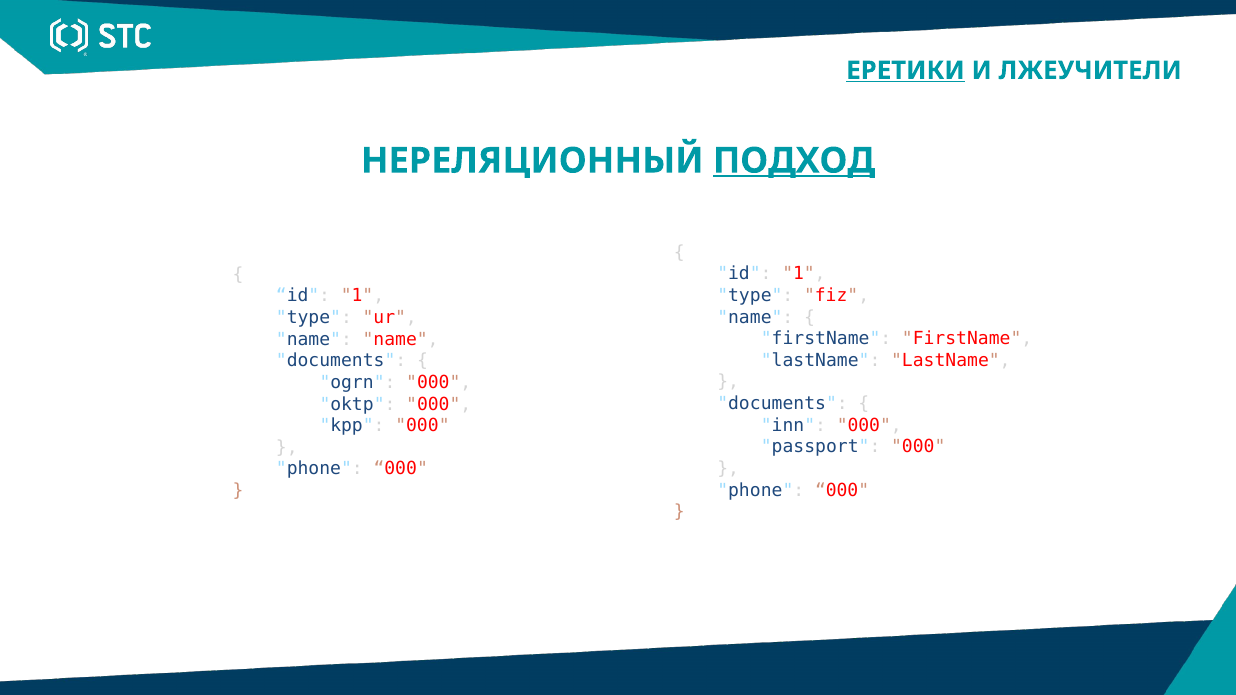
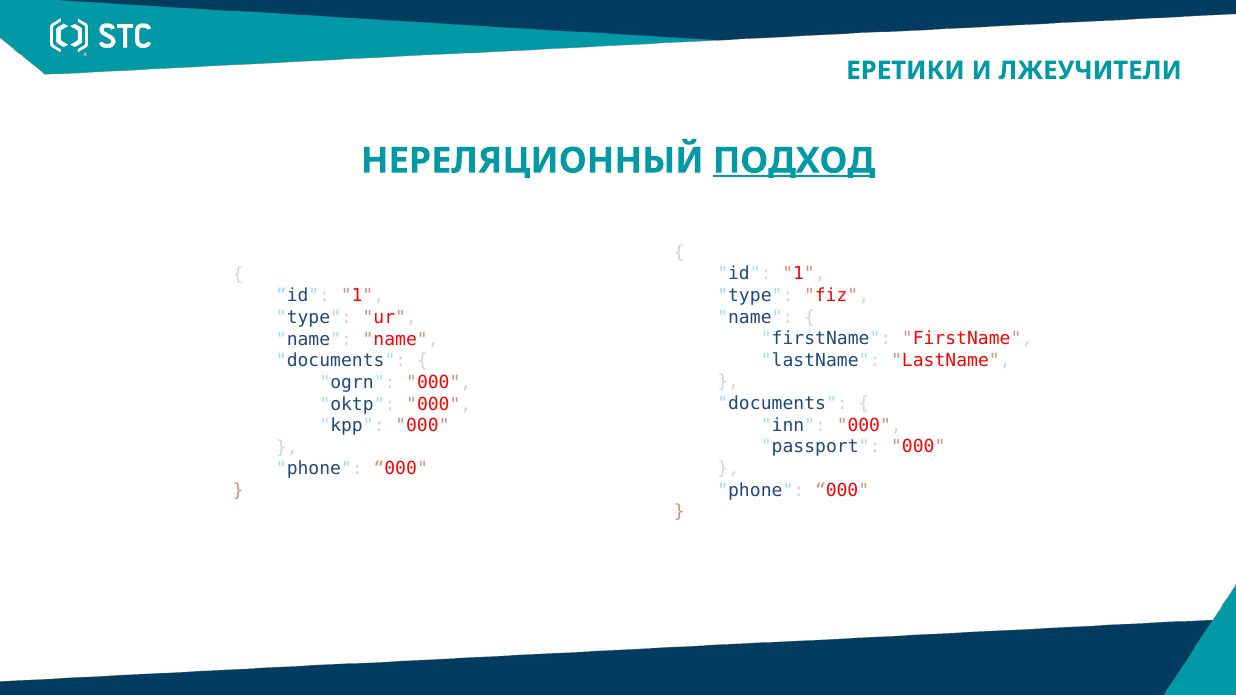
ЕРЕТИКИ underline: present -> none (905, 71)
